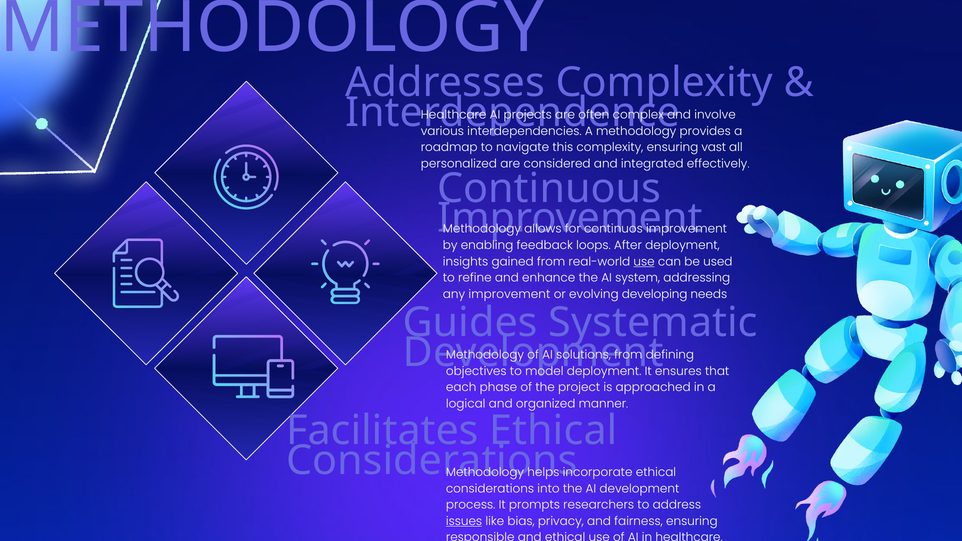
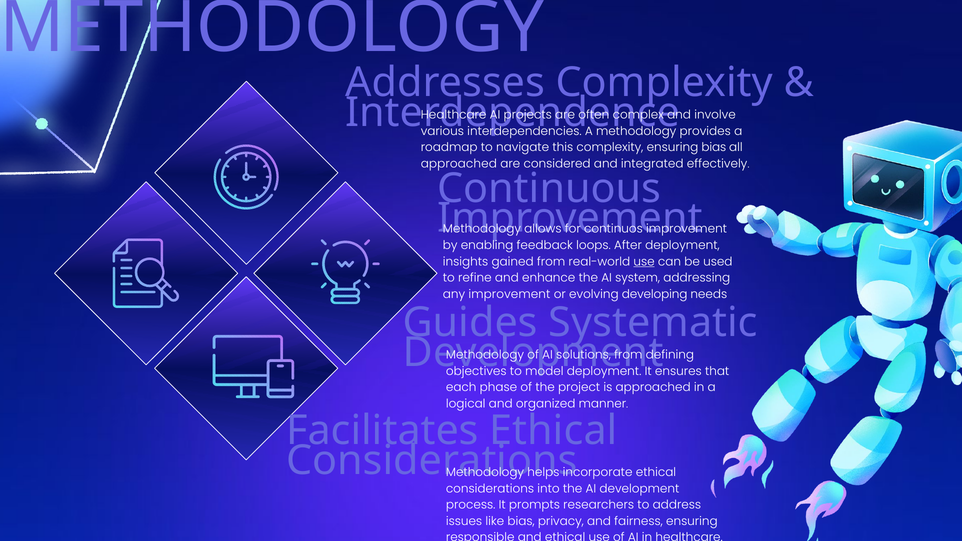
ensuring vast: vast -> bias (714, 147)
personalized: personalized -> approached (459, 164)
issues underline: present -> none (464, 521)
